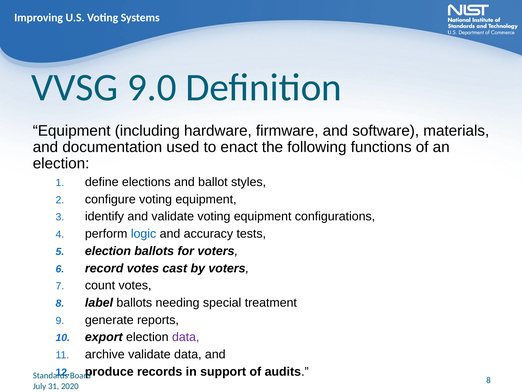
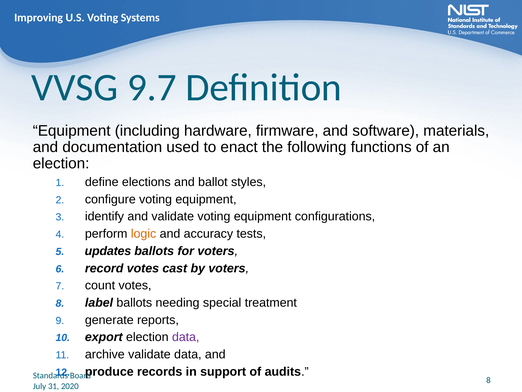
9.0: 9.0 -> 9.7 (152, 88)
logic colour: blue -> orange (144, 233)
election: election -> updates (108, 251)
